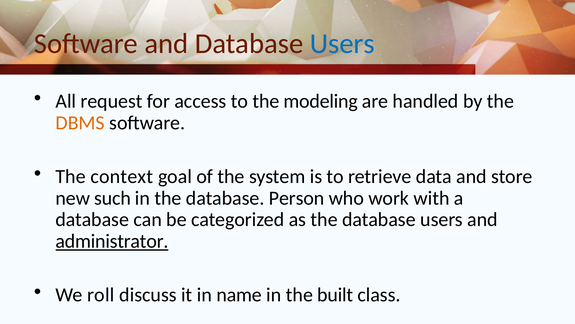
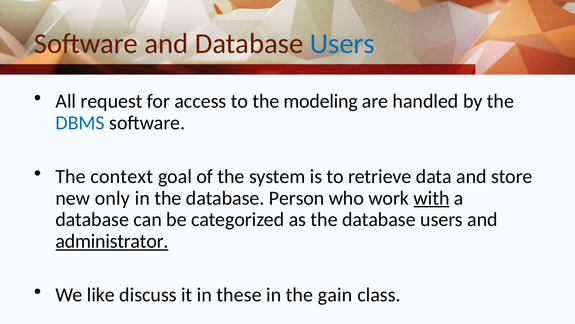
DBMS colour: orange -> blue (80, 123)
such: such -> only (112, 198)
with underline: none -> present (432, 198)
roll: roll -> like (101, 294)
name: name -> these (239, 294)
built: built -> gain (335, 294)
